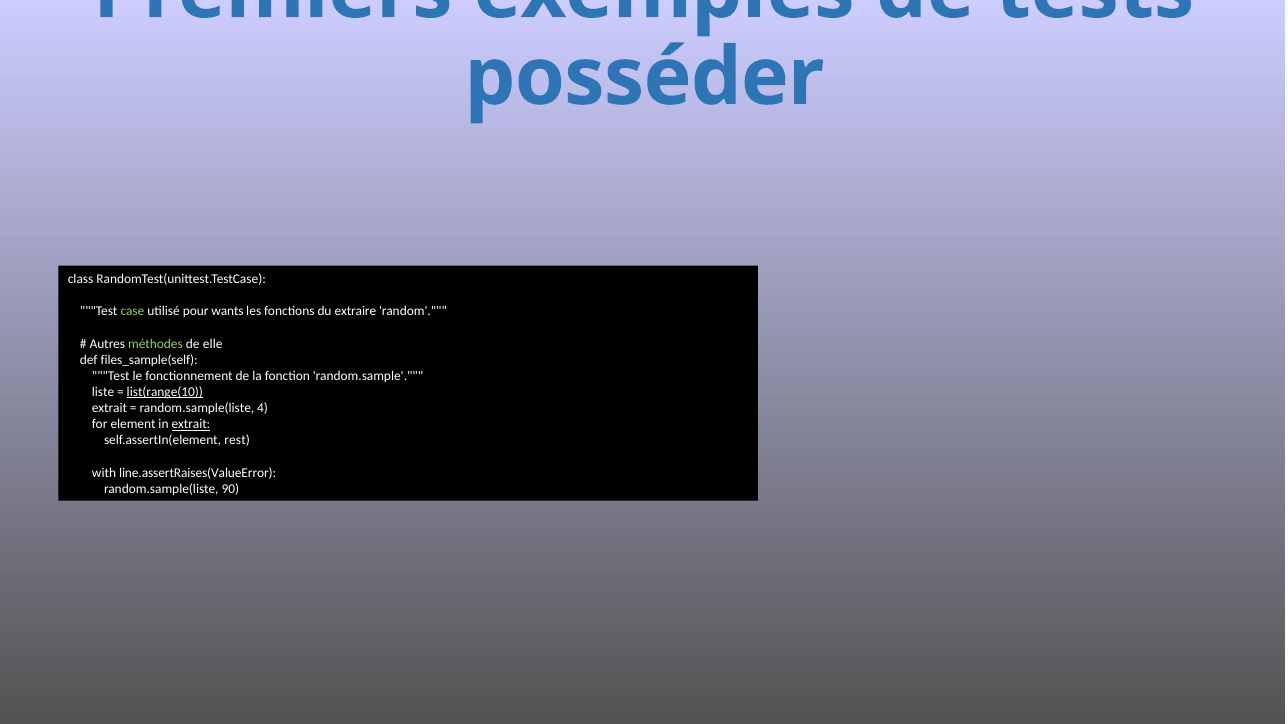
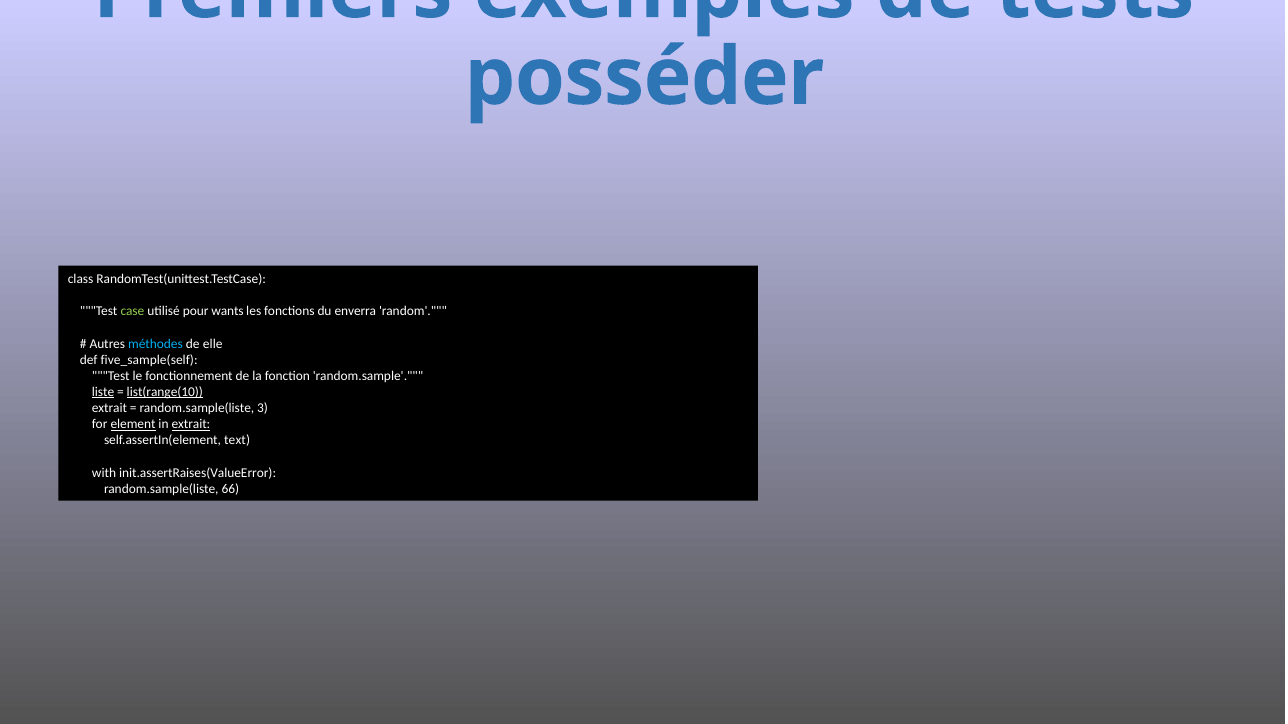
extraire: extraire -> enverra (355, 312)
méthodes colour: light green -> light blue (155, 344)
files_sample(self: files_sample(self -> five_sample(self (149, 360)
liste underline: none -> present (103, 392)
4: 4 -> 3 (263, 409)
element underline: none -> present (133, 425)
rest: rest -> text (237, 441)
line.assertRaises(ValueError: line.assertRaises(ValueError -> init.assertRaises(ValueError (198, 473)
90: 90 -> 66 (230, 489)
